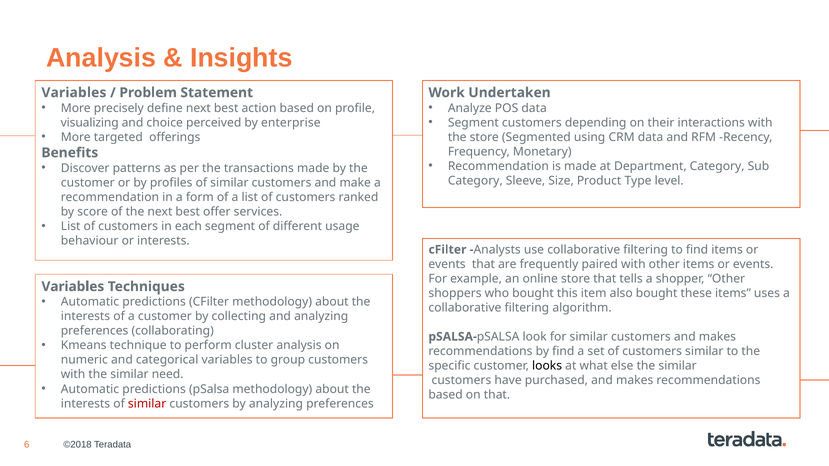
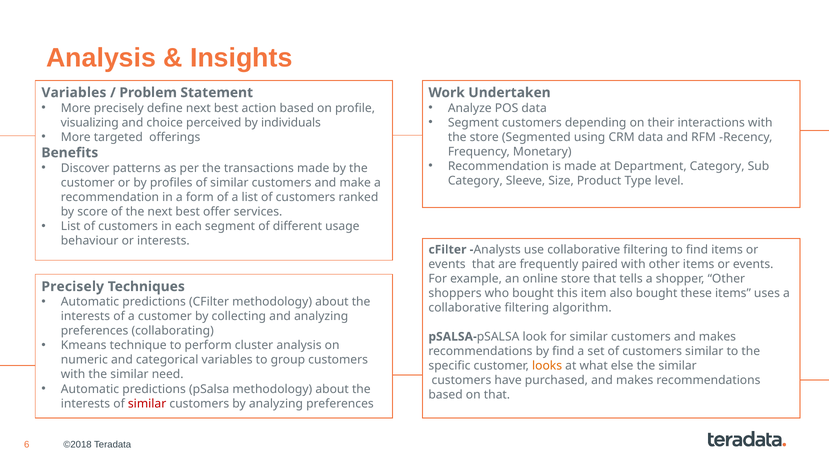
enterprise: enterprise -> individuals (291, 123)
Variables: Variables -> Precisely (73, 287)
looks colour: black -> orange (547, 366)
